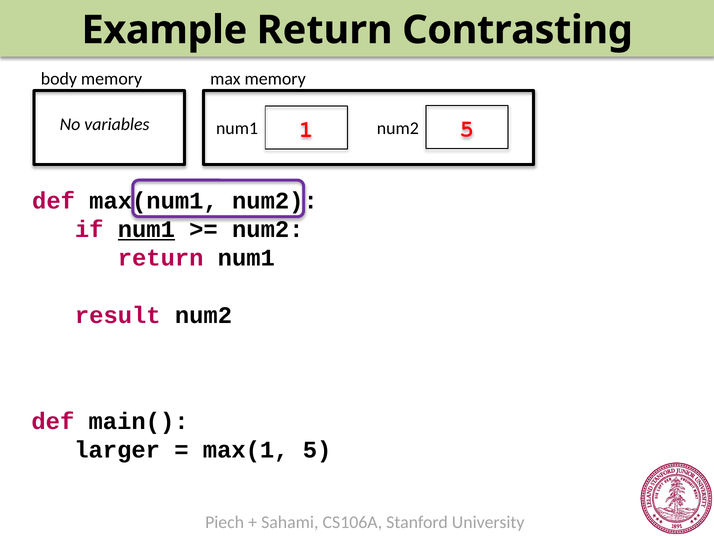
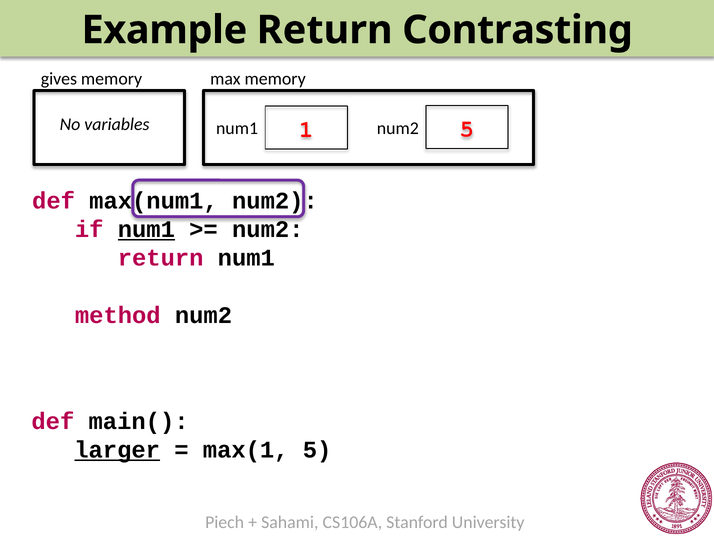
body: body -> gives (59, 79)
result: result -> method (118, 315)
larger underline: none -> present (117, 449)
